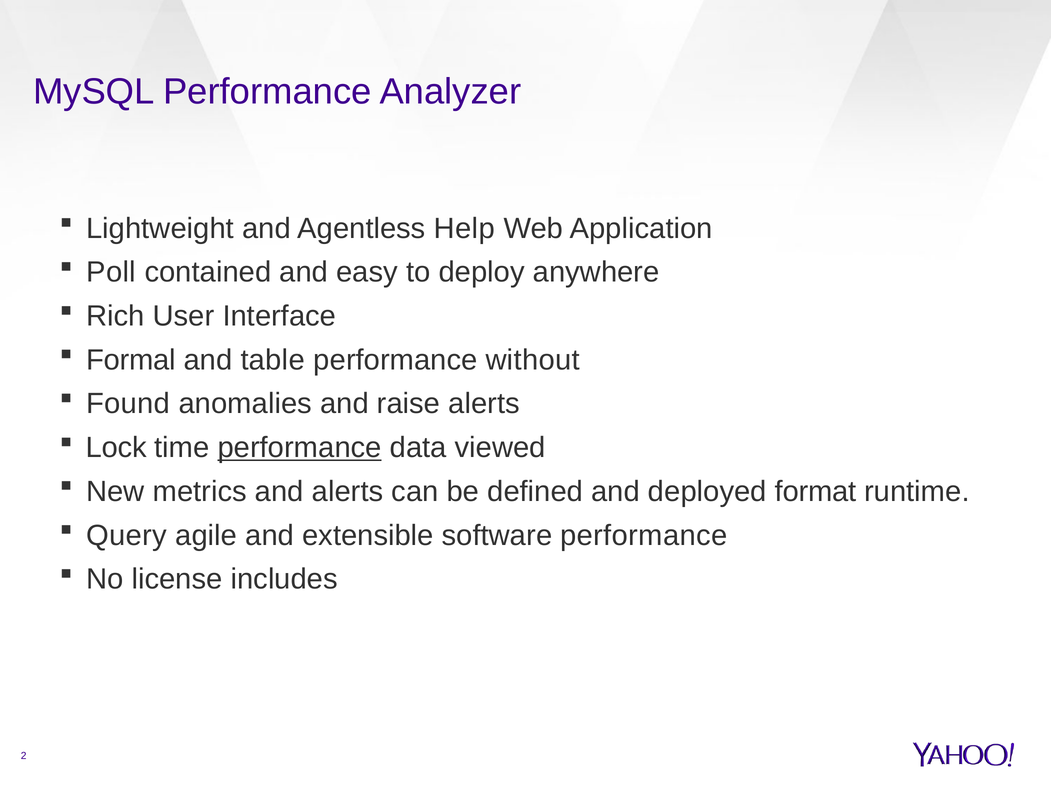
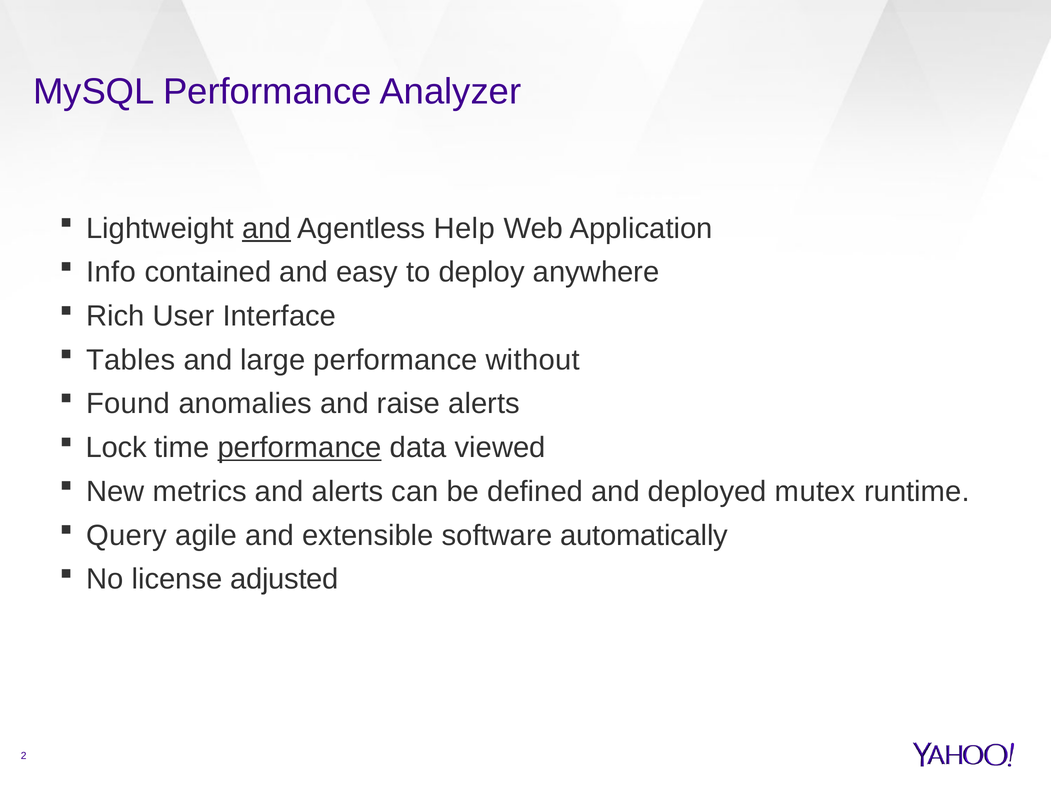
and underline: none -> present (266, 228)
Poll: Poll -> Info (111, 272)
Formal: Formal -> Tables (131, 360)
table: table -> large (273, 360)
format: format -> mutex (815, 491)
software performance: performance -> automatically (644, 535)
includes: includes -> adjusted (284, 579)
